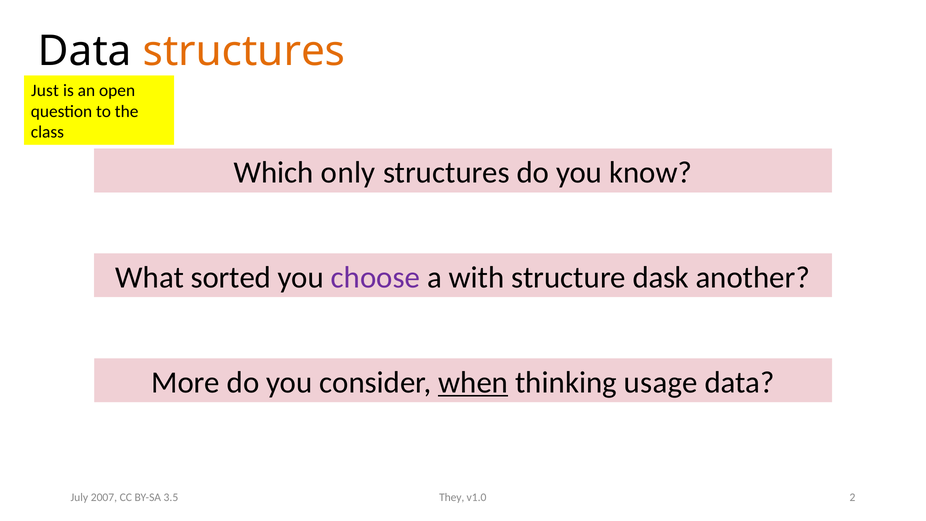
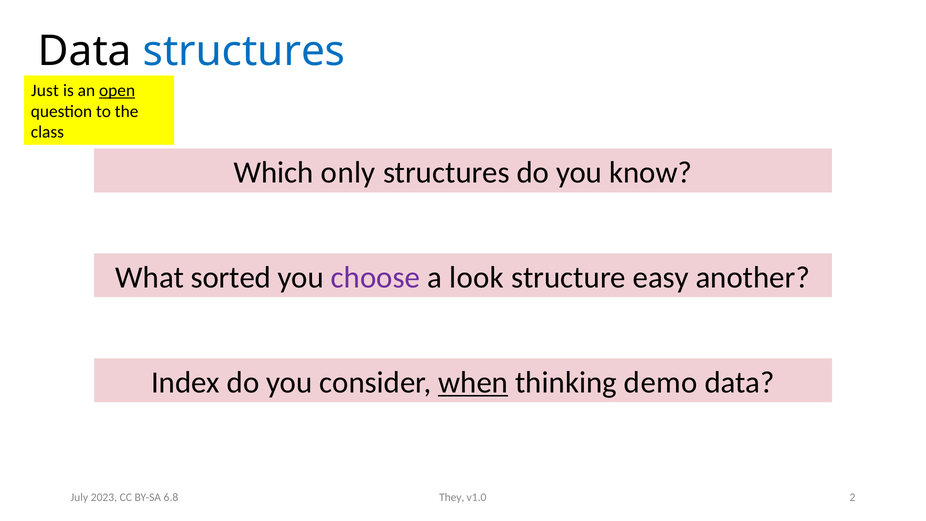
structures colour: orange -> blue (244, 51)
open underline: none -> present (117, 90)
with: with -> look (476, 277)
dask: dask -> easy (661, 277)
More: More -> Index (186, 382)
usage: usage -> demo (661, 382)
2007: 2007 -> 2023 (104, 497)
3.5: 3.5 -> 6.8 (171, 497)
